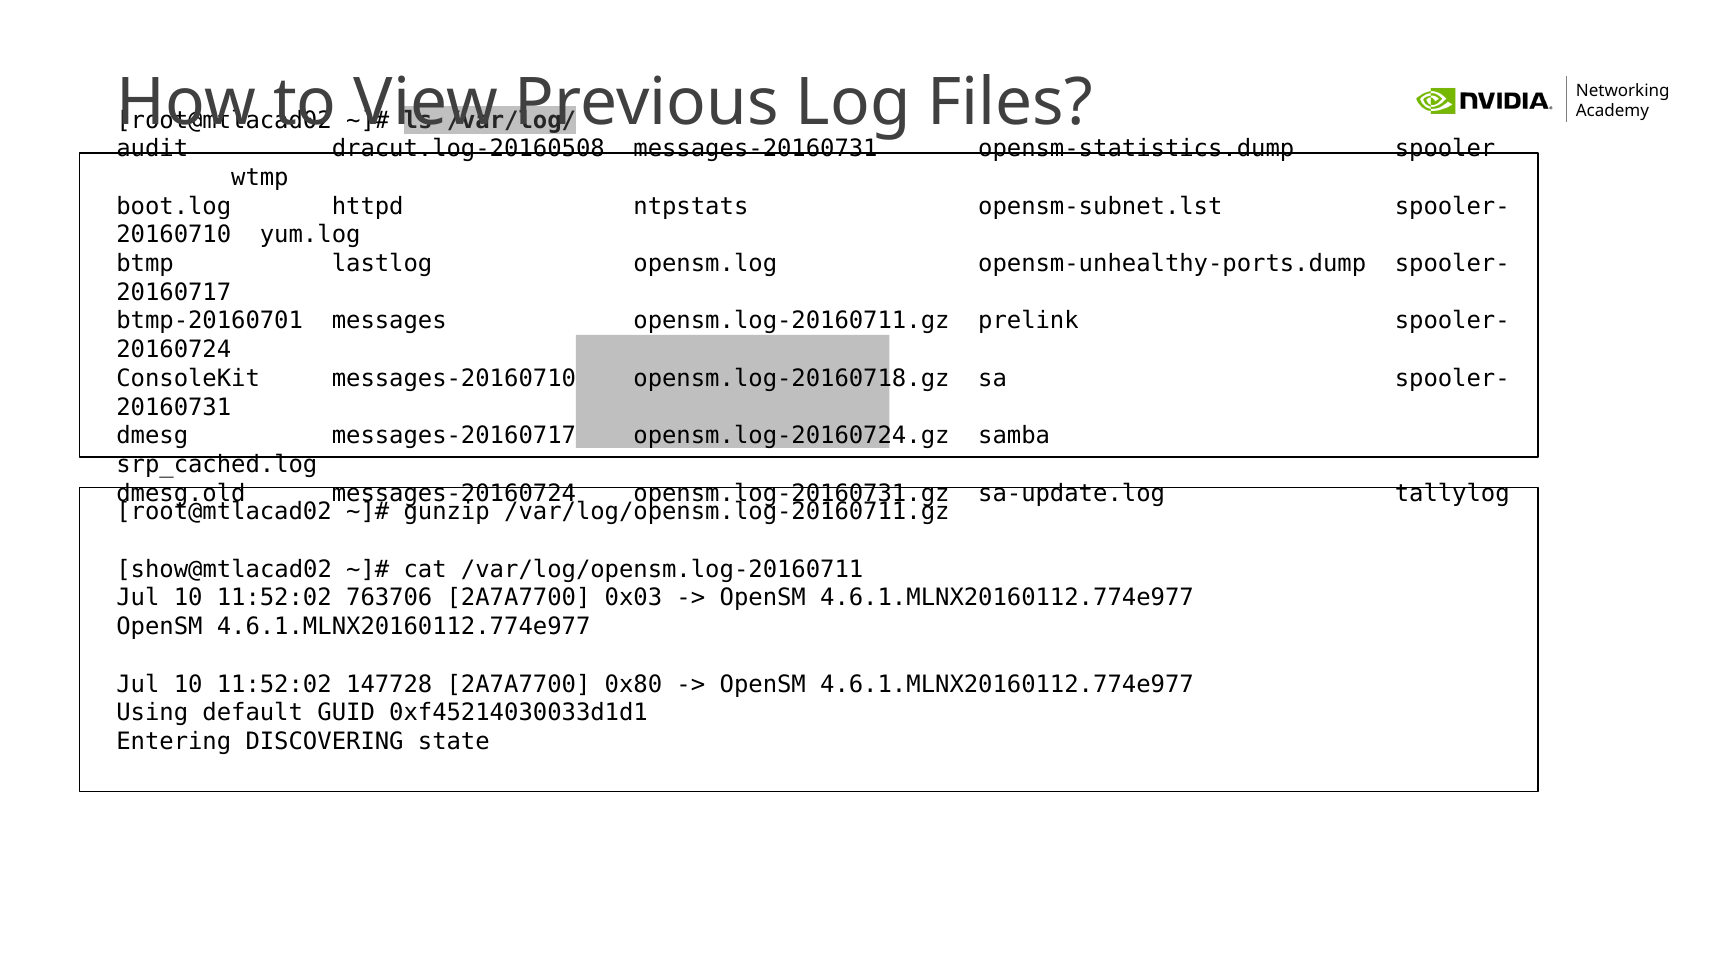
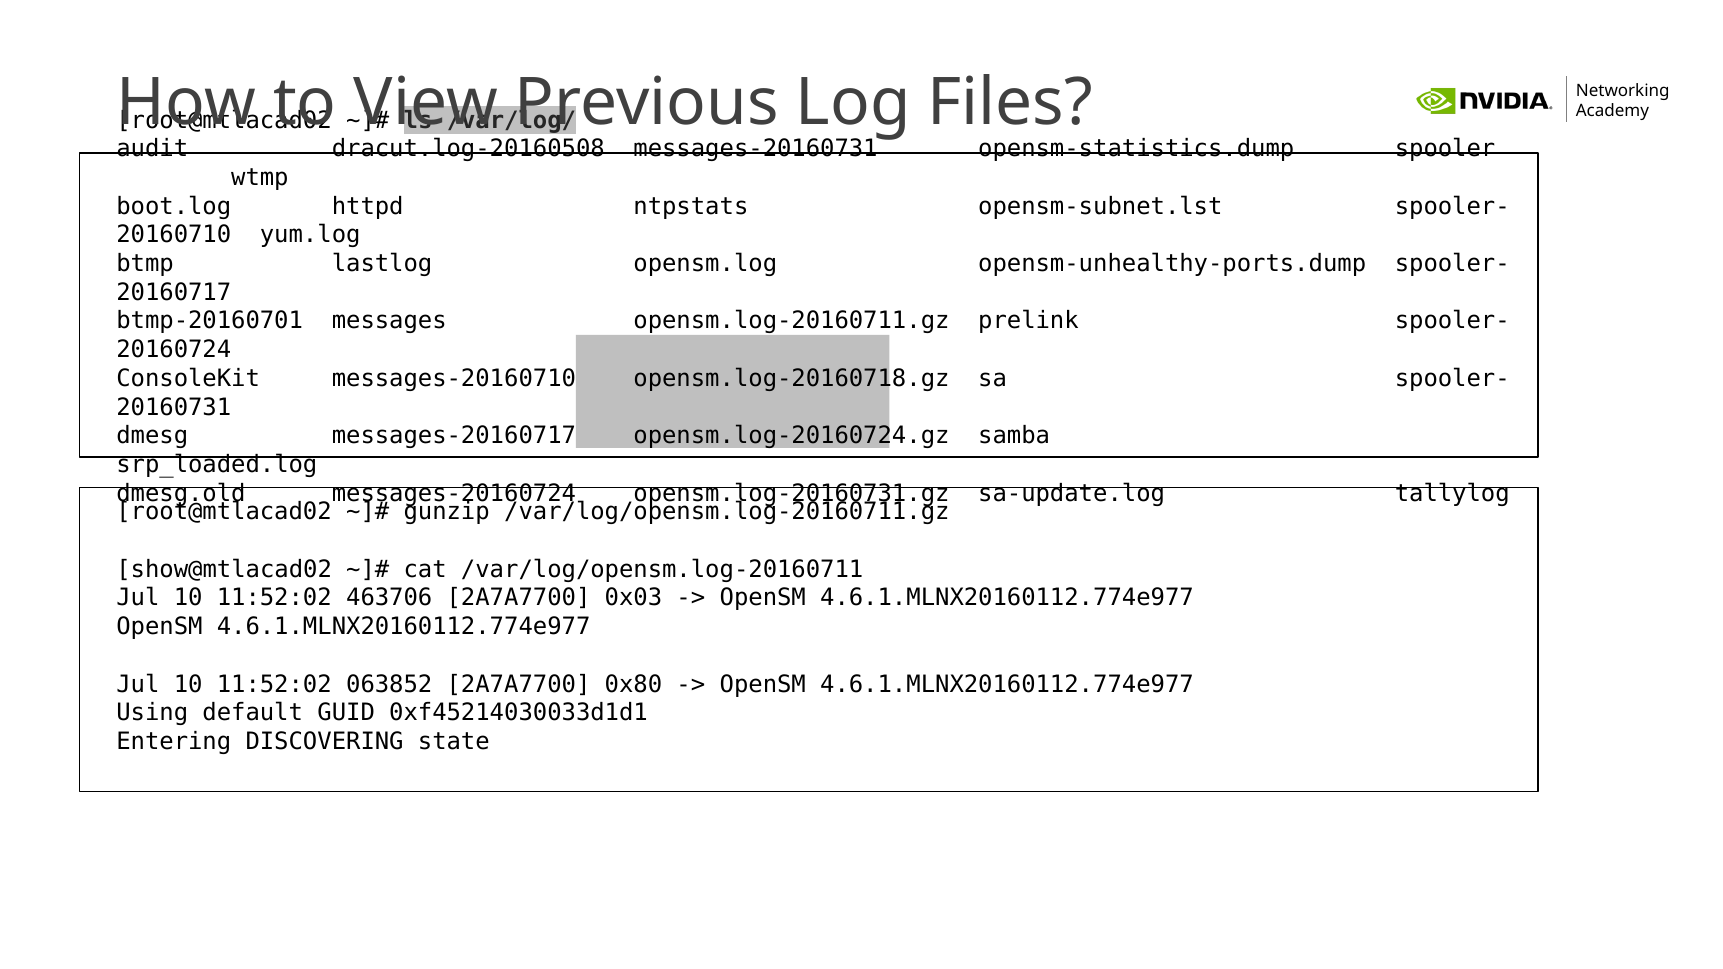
srp_cached.log: srp_cached.log -> srp_loaded.log (217, 465)
763706: 763706 -> 463706 (389, 598)
147728: 147728 -> 063852 (389, 684)
